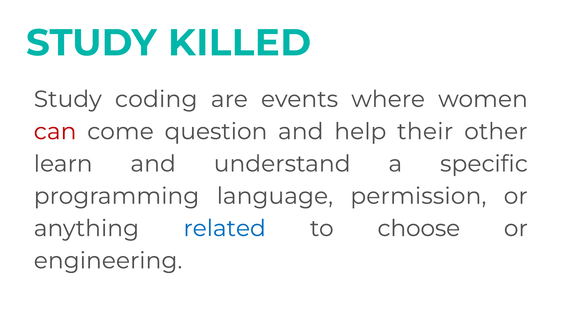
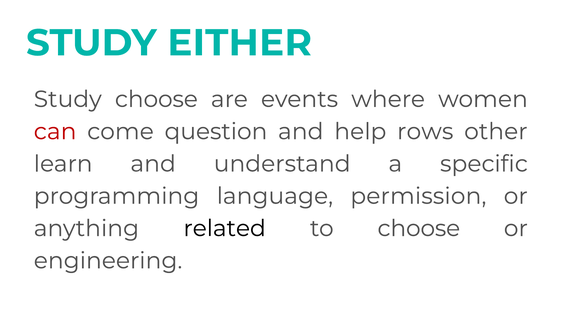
KILLED: KILLED -> EITHER (240, 43)
Study coding: coding -> choose (156, 99)
their: their -> rows (425, 132)
related colour: blue -> black (225, 228)
